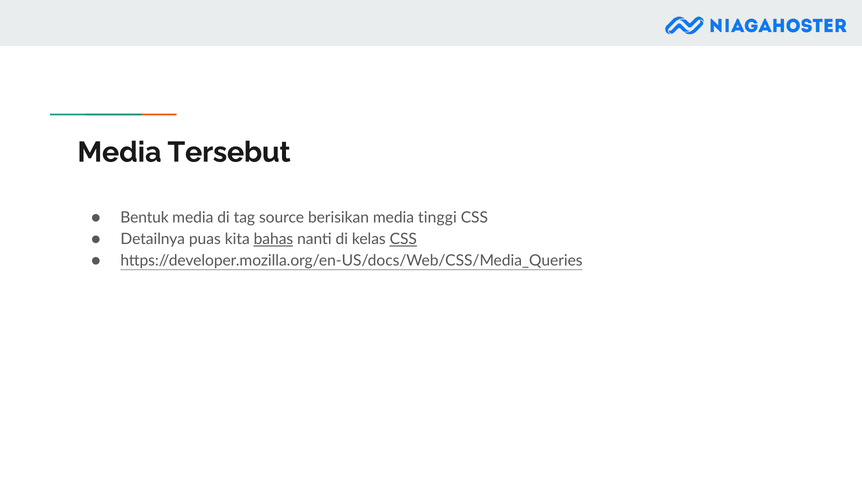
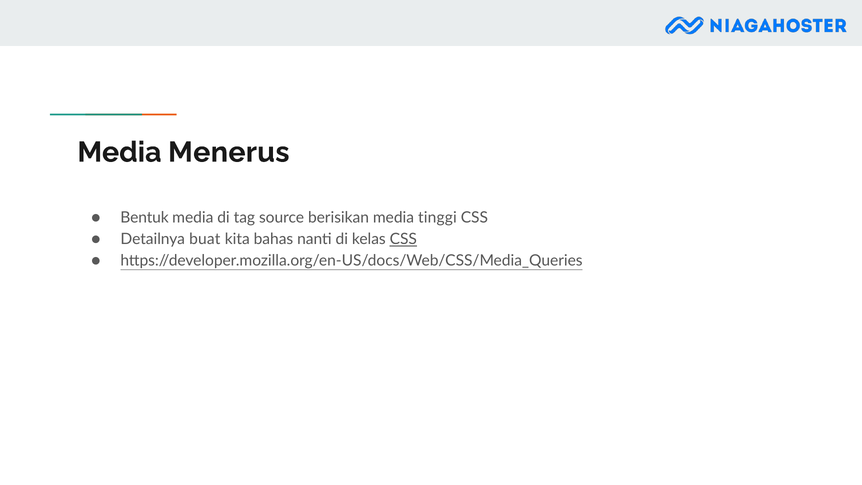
Tersebut: Tersebut -> Menerus (229, 152)
puas: puas -> buat (205, 239)
bahas underline: present -> none (273, 239)
